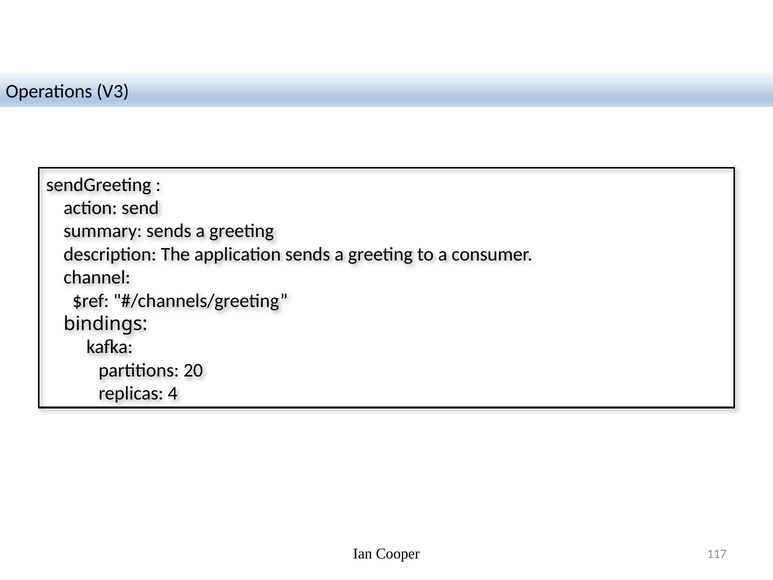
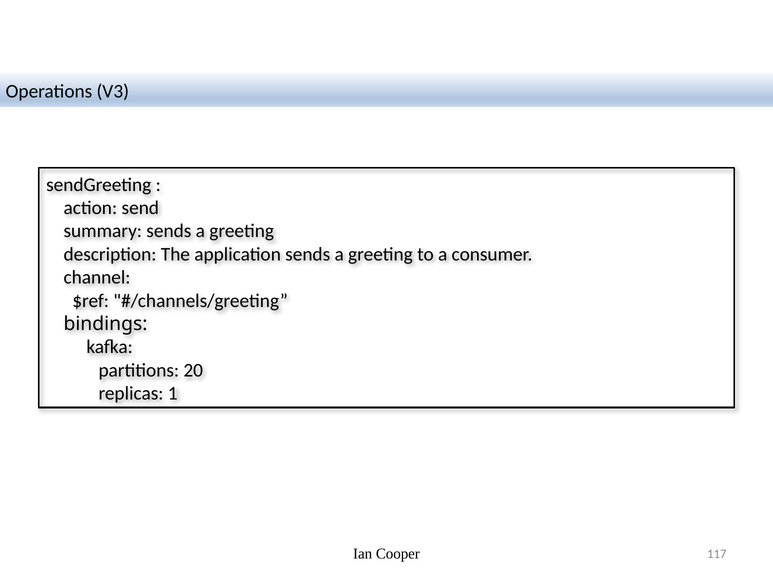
4: 4 -> 1 (173, 393)
